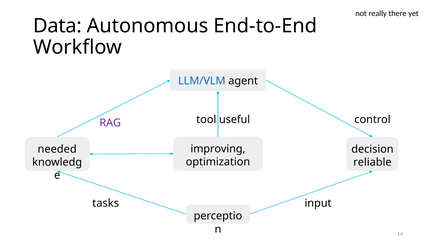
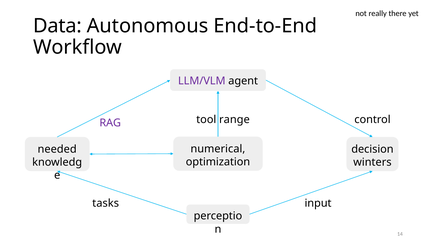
LLM/VLM colour: blue -> purple (202, 81)
useful: useful -> range (234, 120)
improving: improving -> numerical (218, 149)
reliable: reliable -> winters (372, 162)
